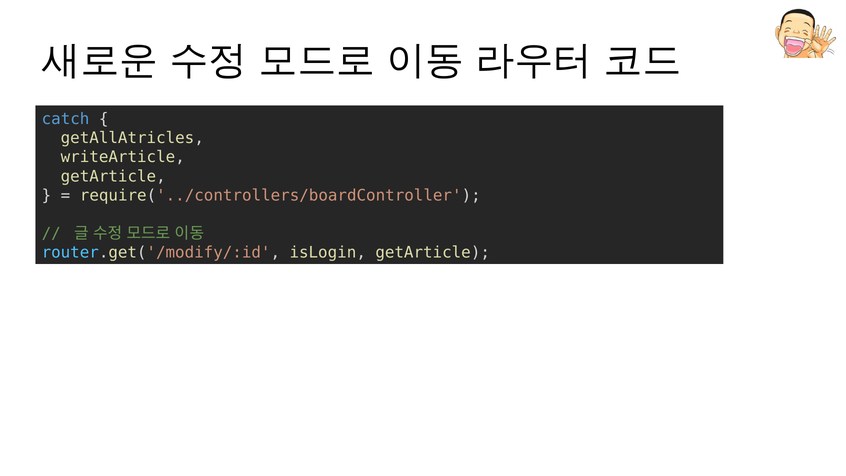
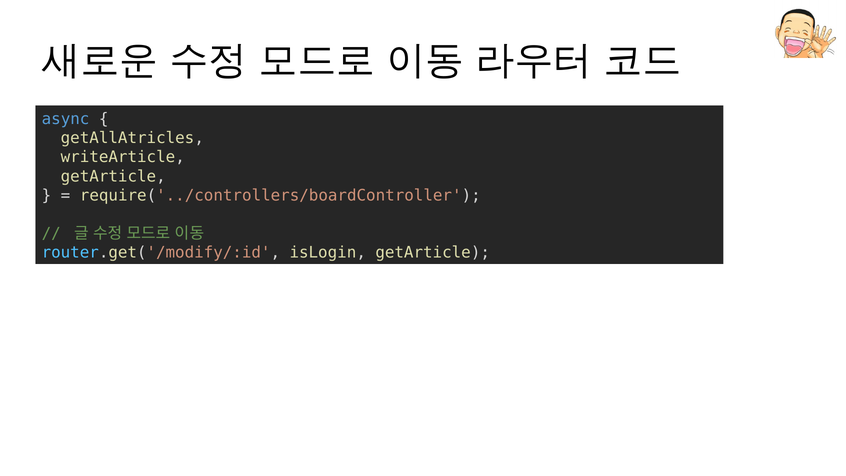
catch: catch -> async (66, 119)
